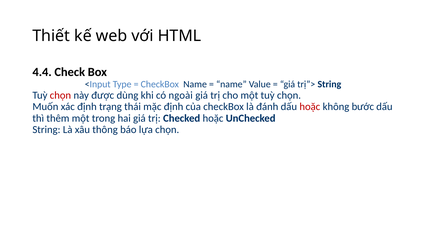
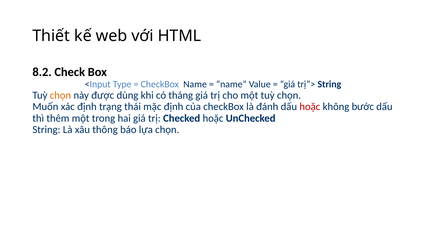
4.4: 4.4 -> 8.2 (42, 72)
chọn colour: red -> orange (60, 95)
ngoài: ngoài -> tháng (181, 95)
